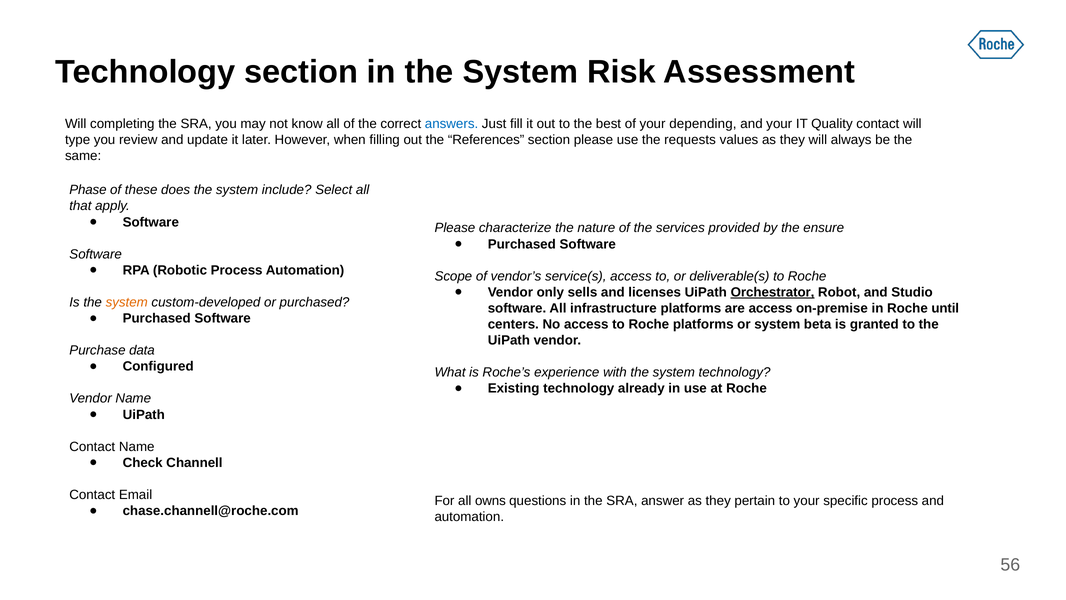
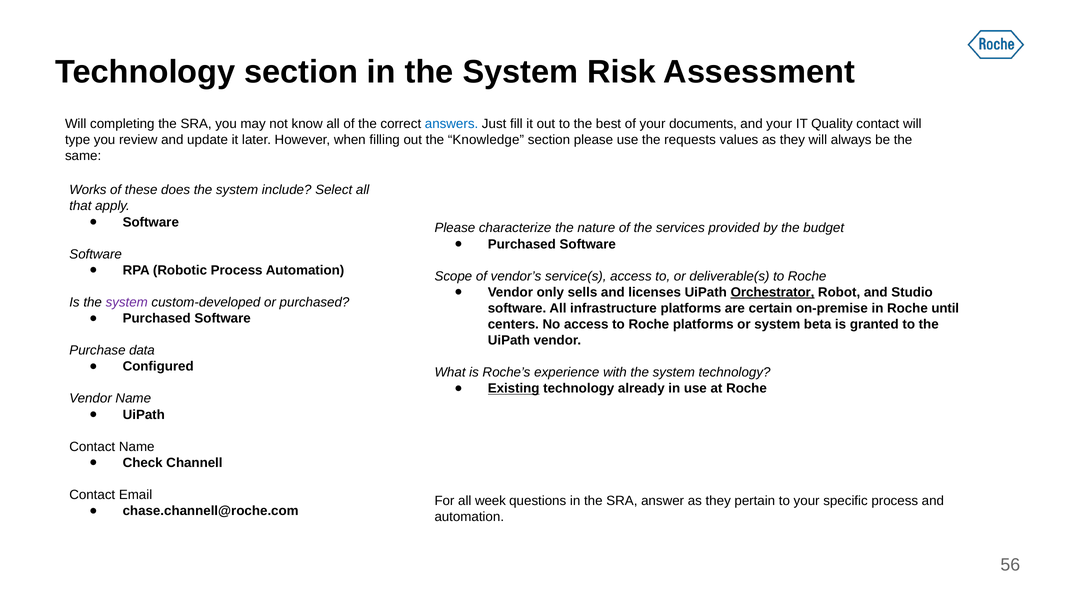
depending: depending -> documents (703, 124)
References: References -> Knowledge (486, 140)
Phase: Phase -> Works (88, 190)
ensure: ensure -> budget (824, 228)
system colour: orange -> purple (127, 302)
are access: access -> certain (770, 308)
Existing underline: none -> present (514, 388)
owns: owns -> week (490, 500)
